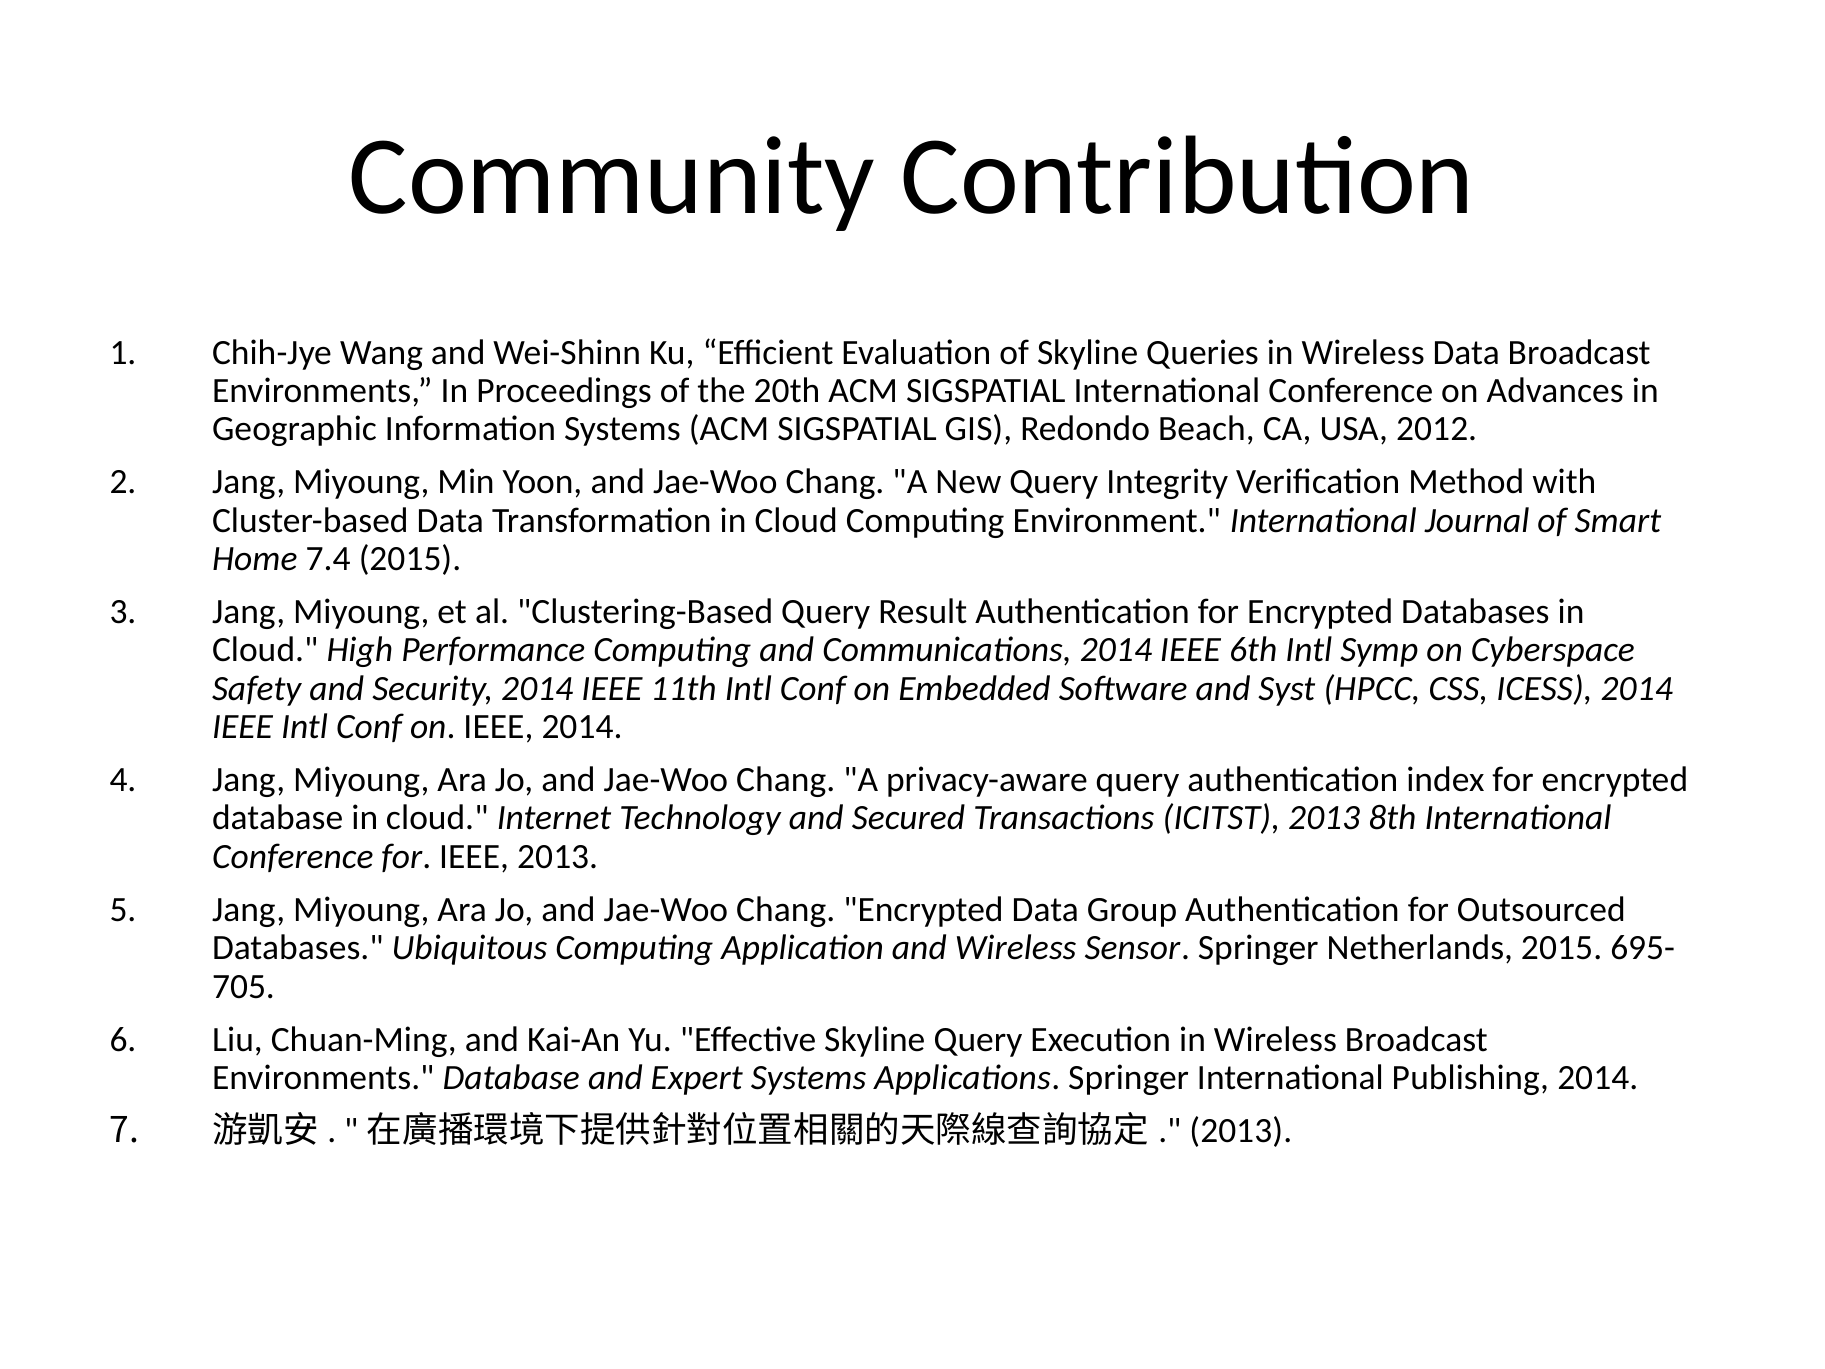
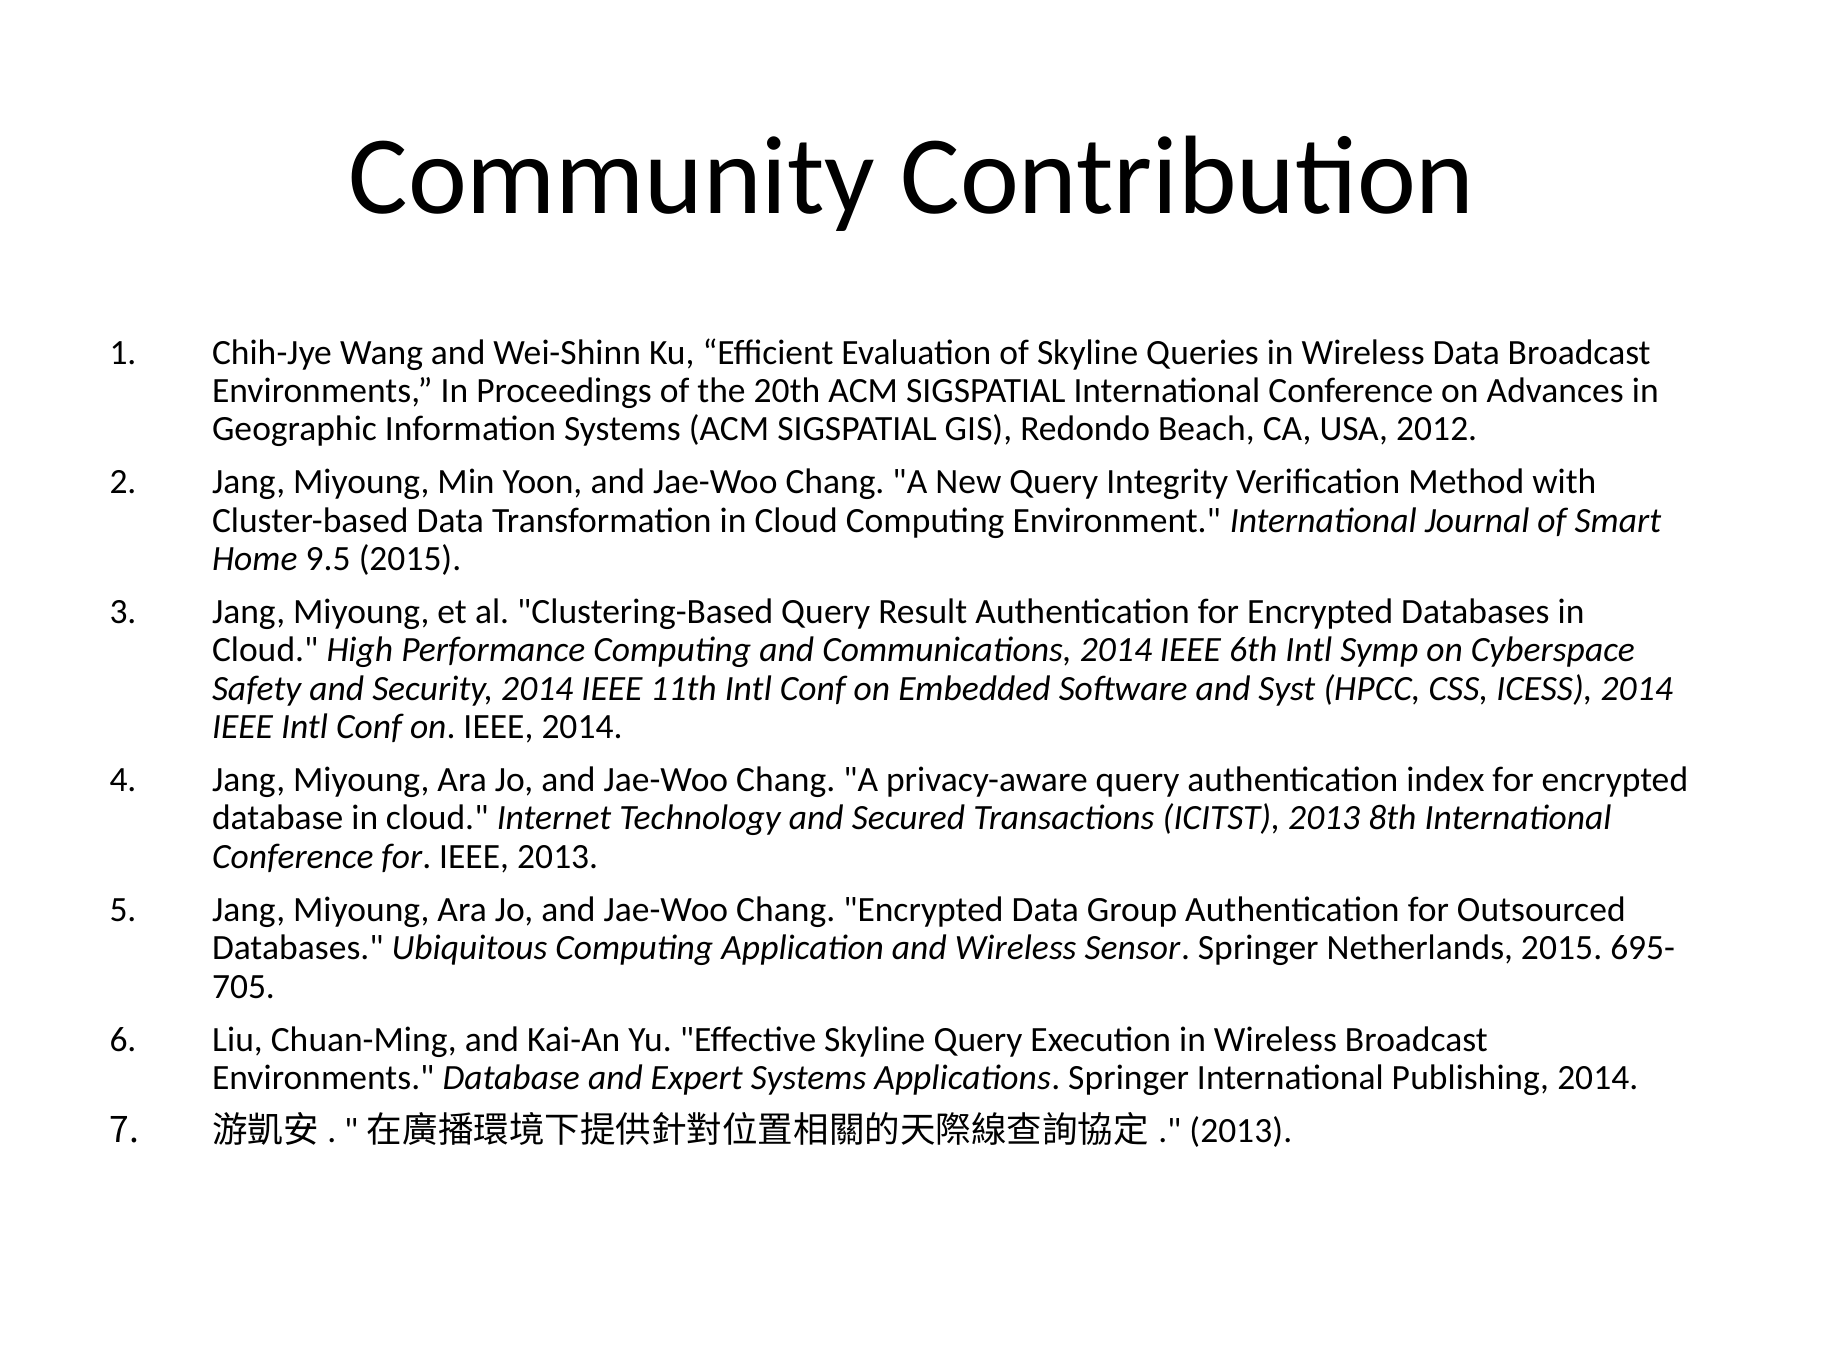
7.4: 7.4 -> 9.5 (328, 559)
